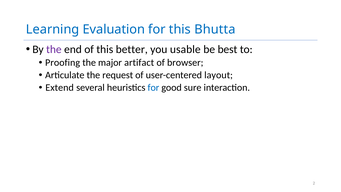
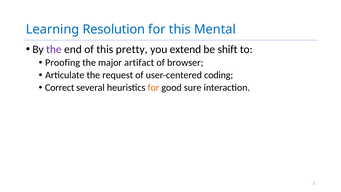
Evaluation: Evaluation -> Resolution (114, 29)
Bhutta: Bhutta -> Mental (215, 29)
better: better -> pretty (132, 49)
usable: usable -> extend (185, 49)
best: best -> shift (228, 49)
layout: layout -> coding (219, 75)
Extend: Extend -> Correct (60, 88)
for colour: blue -> orange (153, 88)
